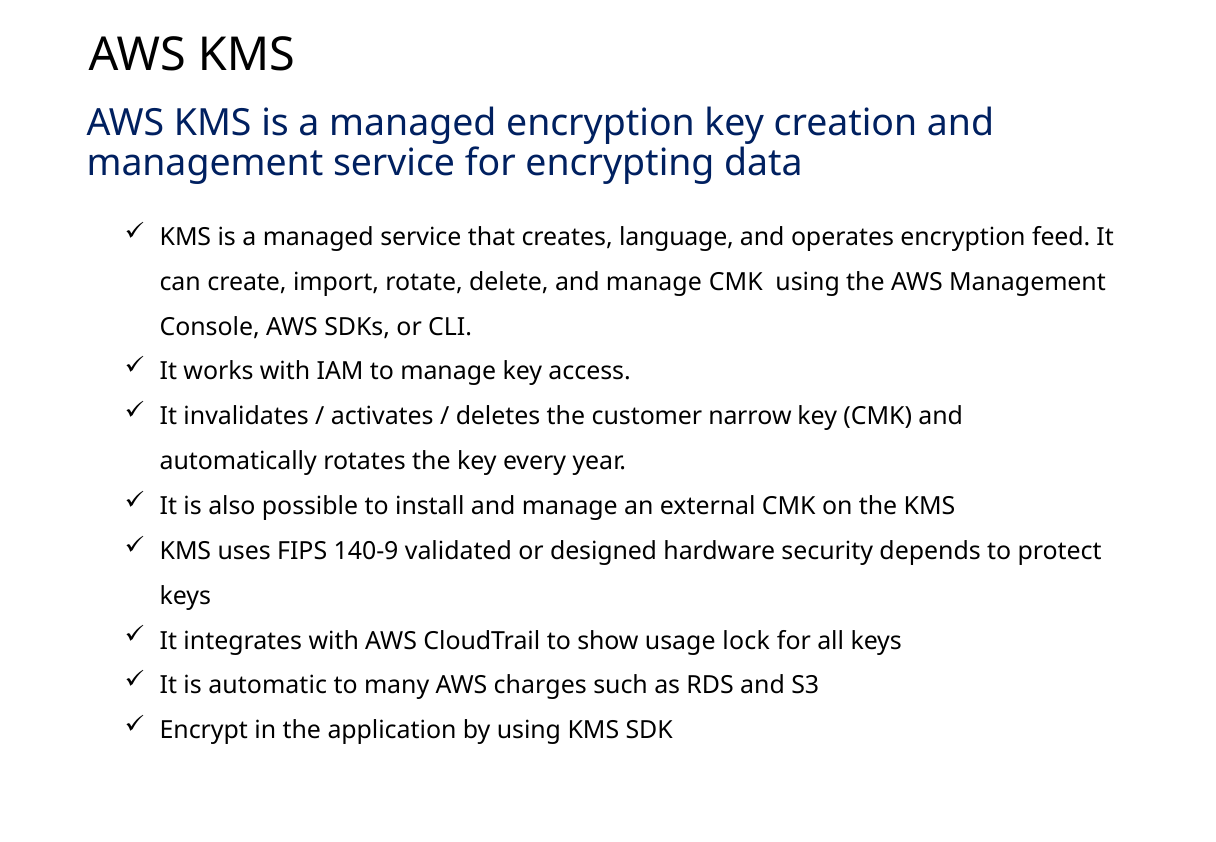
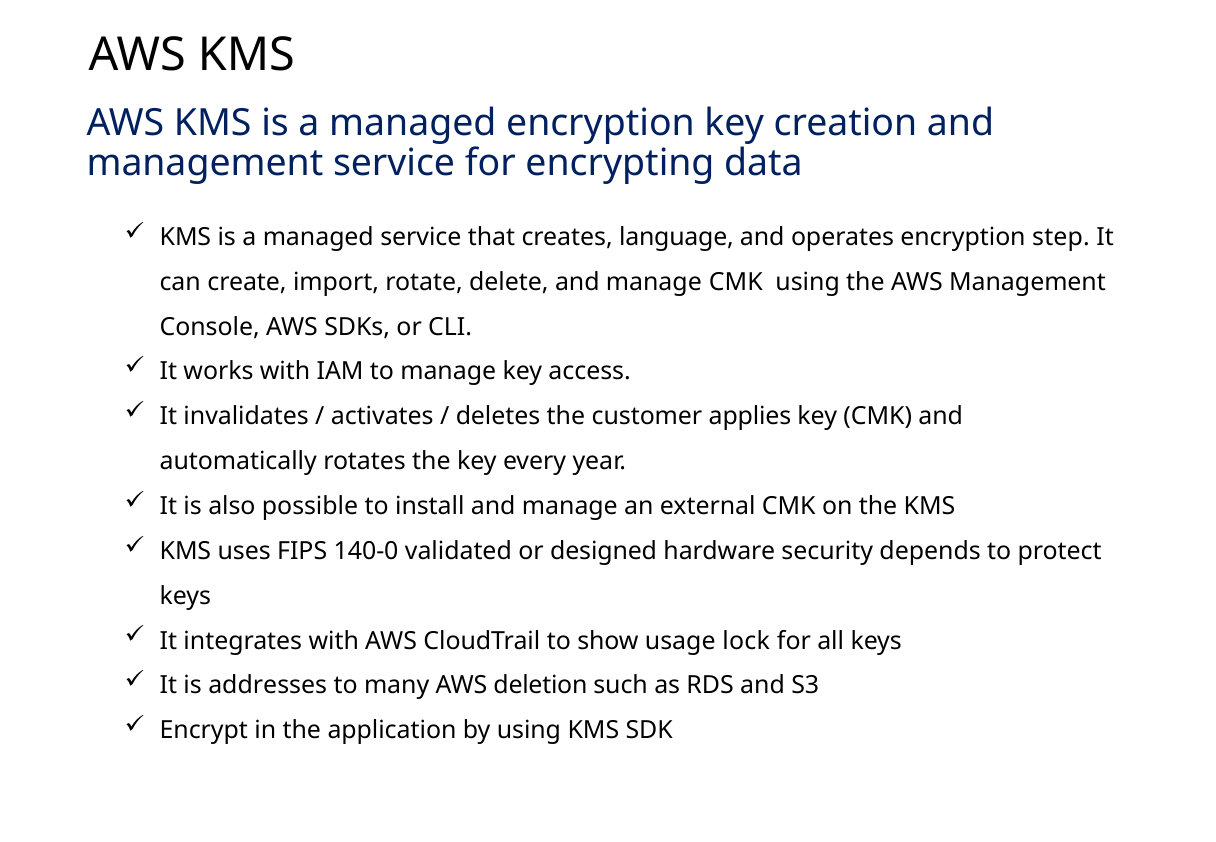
feed: feed -> step (1061, 237)
narrow: narrow -> applies (750, 416)
140-9: 140-9 -> 140-0 (366, 551)
automatic: automatic -> addresses (268, 686)
charges: charges -> deletion (540, 686)
